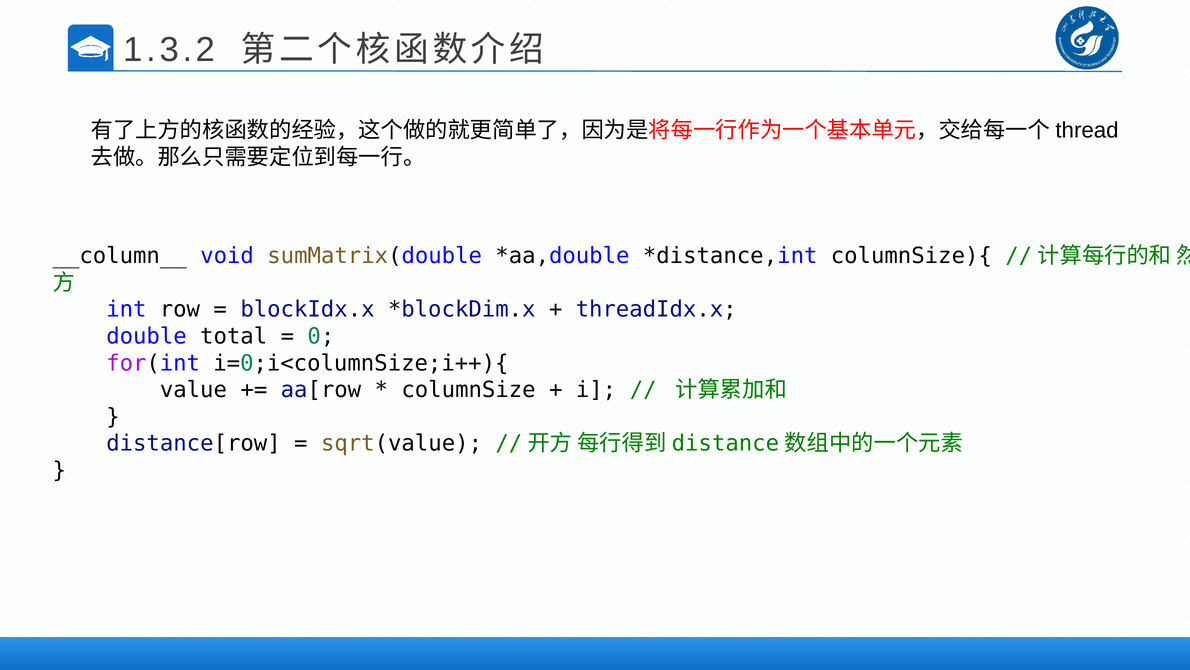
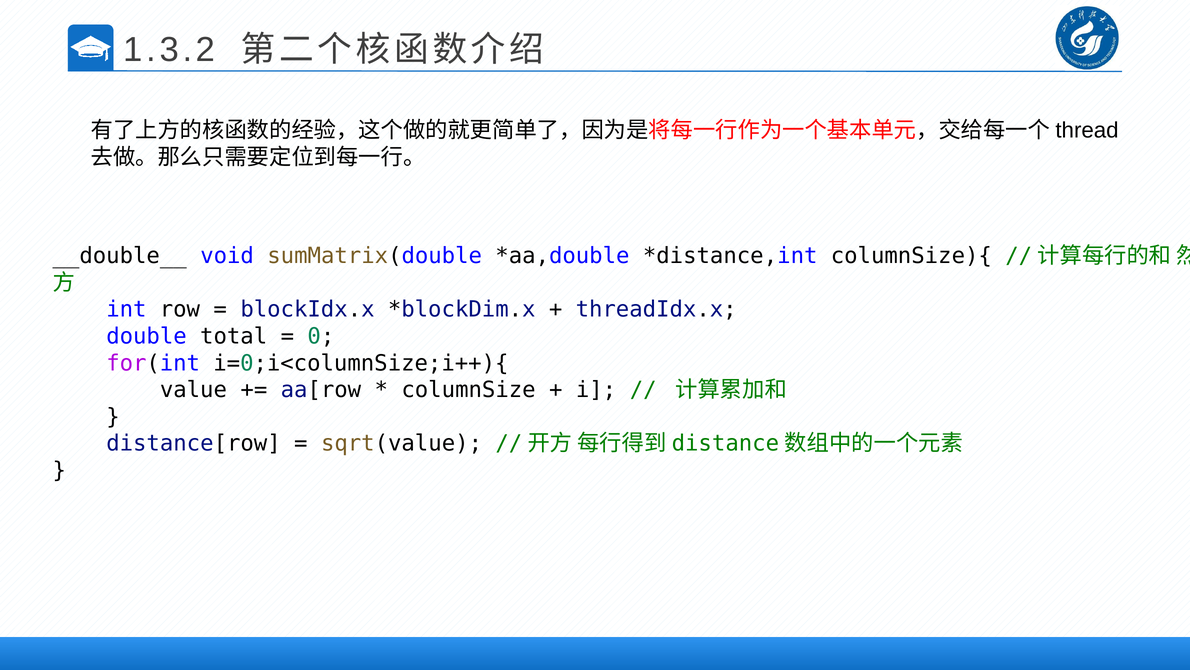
__column__: __column__ -> __double__ (120, 256)
